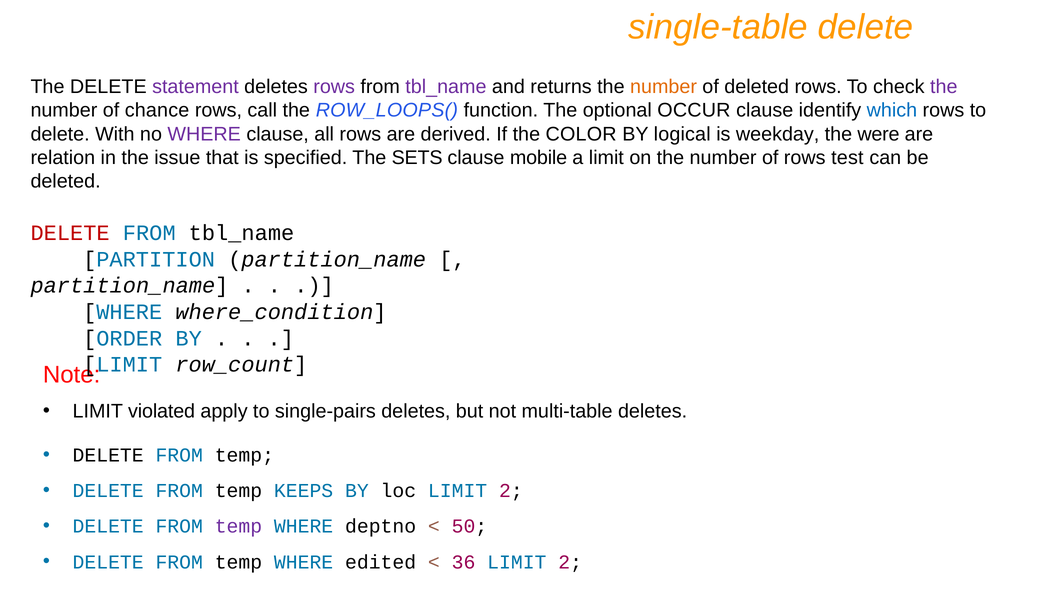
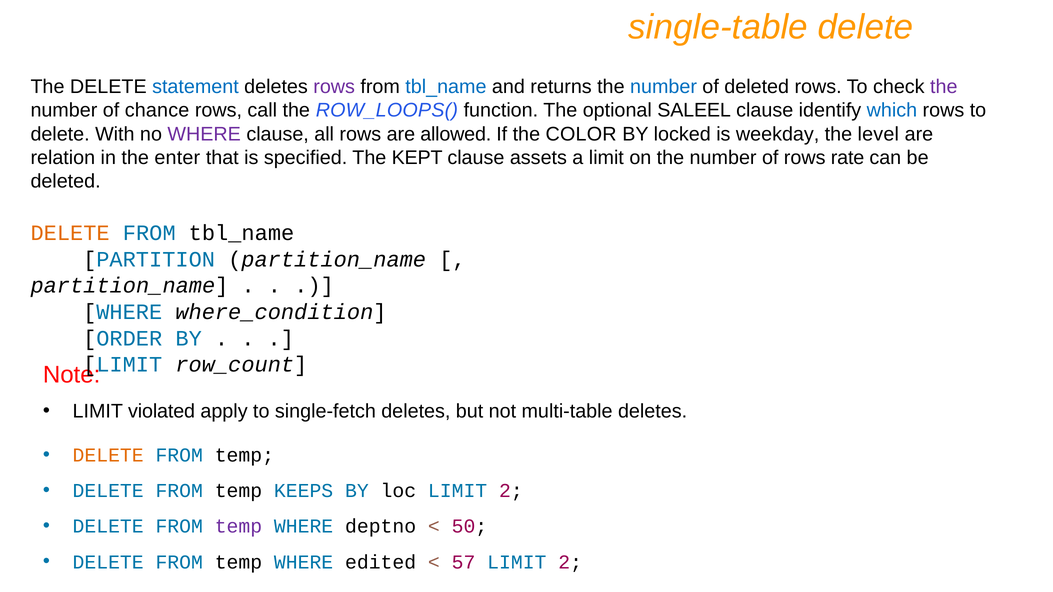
statement colour: purple -> blue (195, 87)
tbl_name colour: purple -> blue (446, 87)
number colour: orange -> blue (664, 87)
OCCUR: OCCUR -> SALEEL (694, 110)
derived: derived -> allowed (456, 134)
logical: logical -> locked (682, 134)
were: were -> level (878, 134)
issue: issue -> enter (177, 158)
SETS: SETS -> KEPT (417, 158)
mobile: mobile -> assets (538, 158)
test: test -> rate (848, 158)
DELETE colour: red -> orange (70, 233)
single-pairs: single-pairs -> single-fetch (325, 412)
DELETE colour: black -> orange (108, 456)
36: 36 -> 57 (464, 562)
